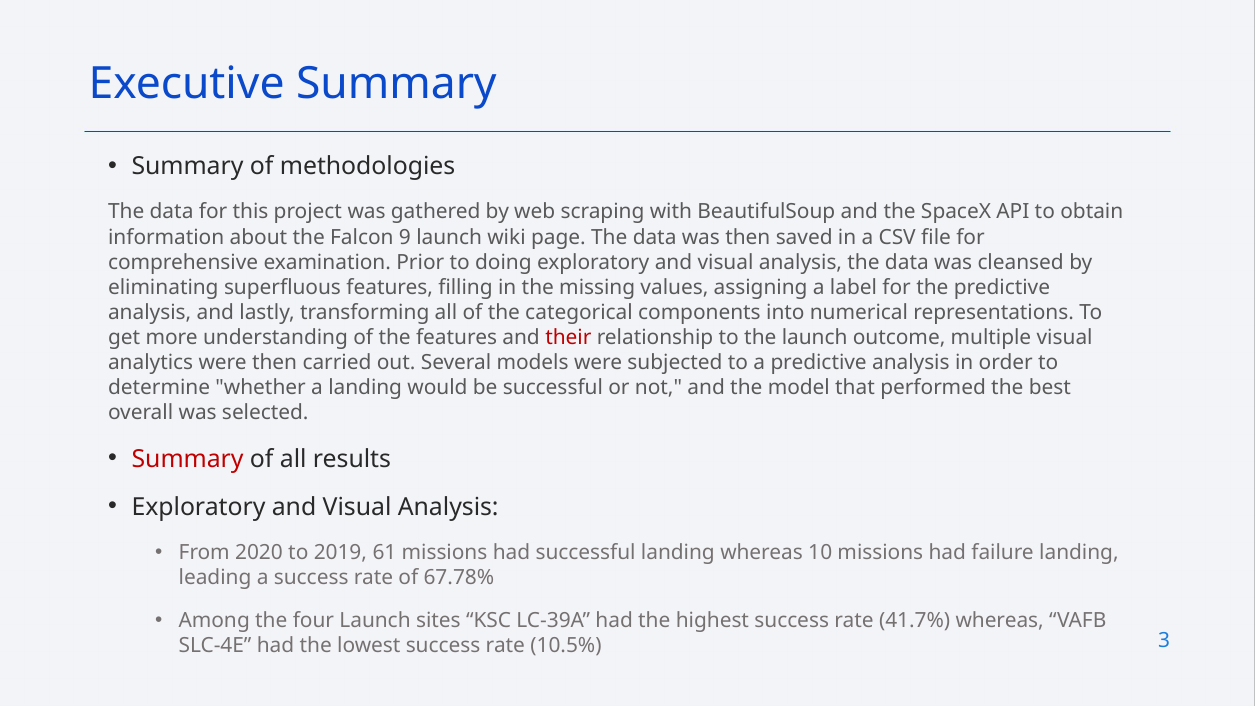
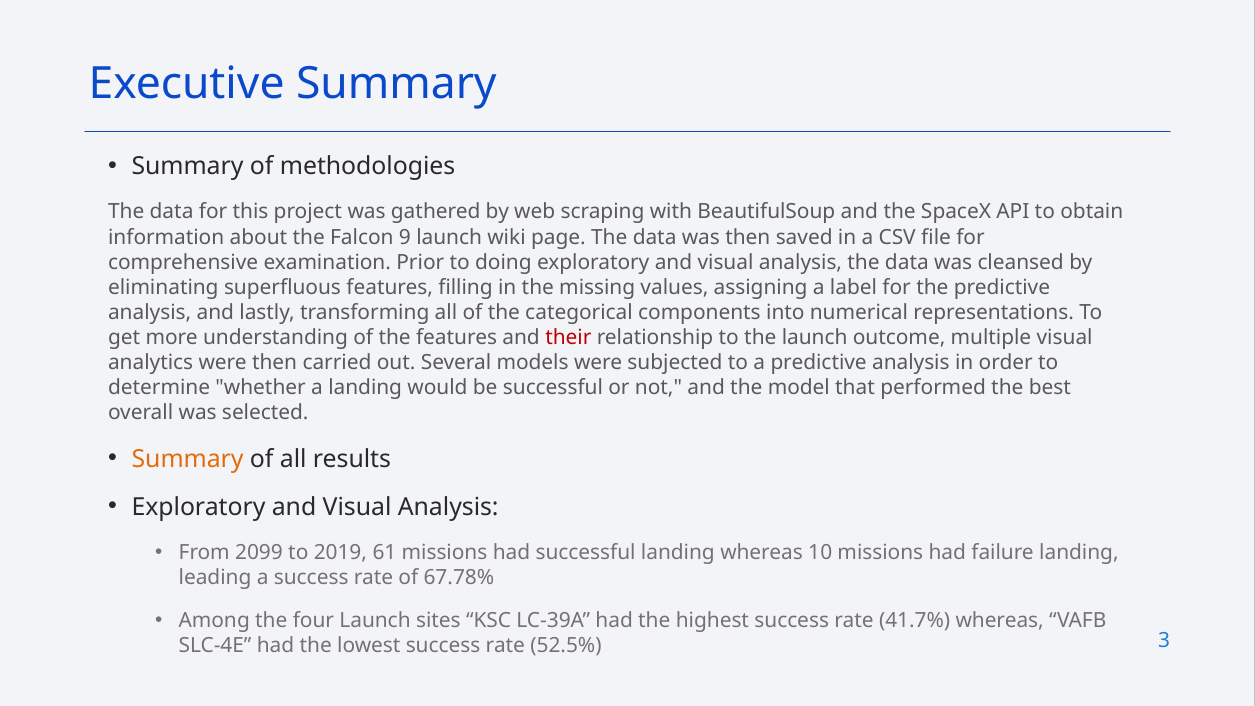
Summary colour: red -> orange (188, 459)
2020: 2020 -> 2099 (259, 552)
10.5%: 10.5% -> 52.5% (566, 646)
